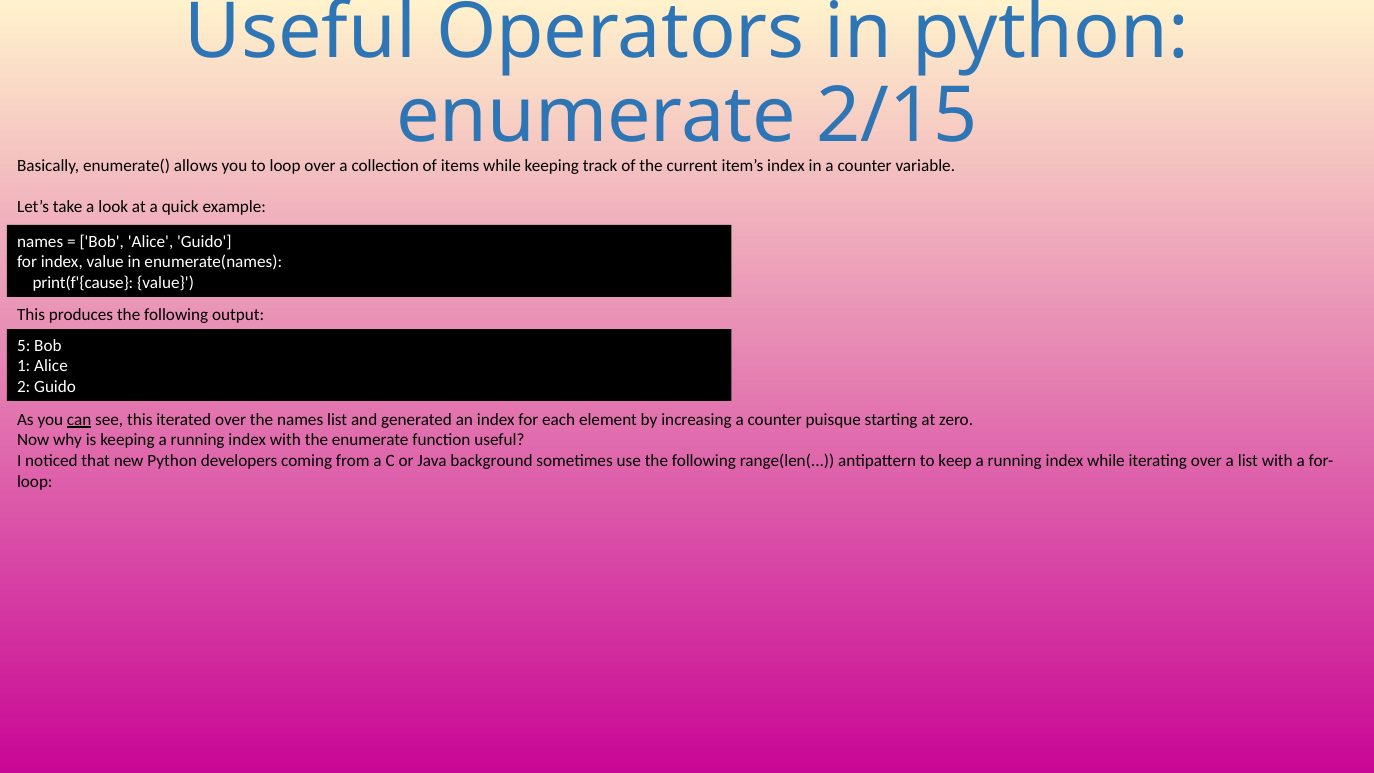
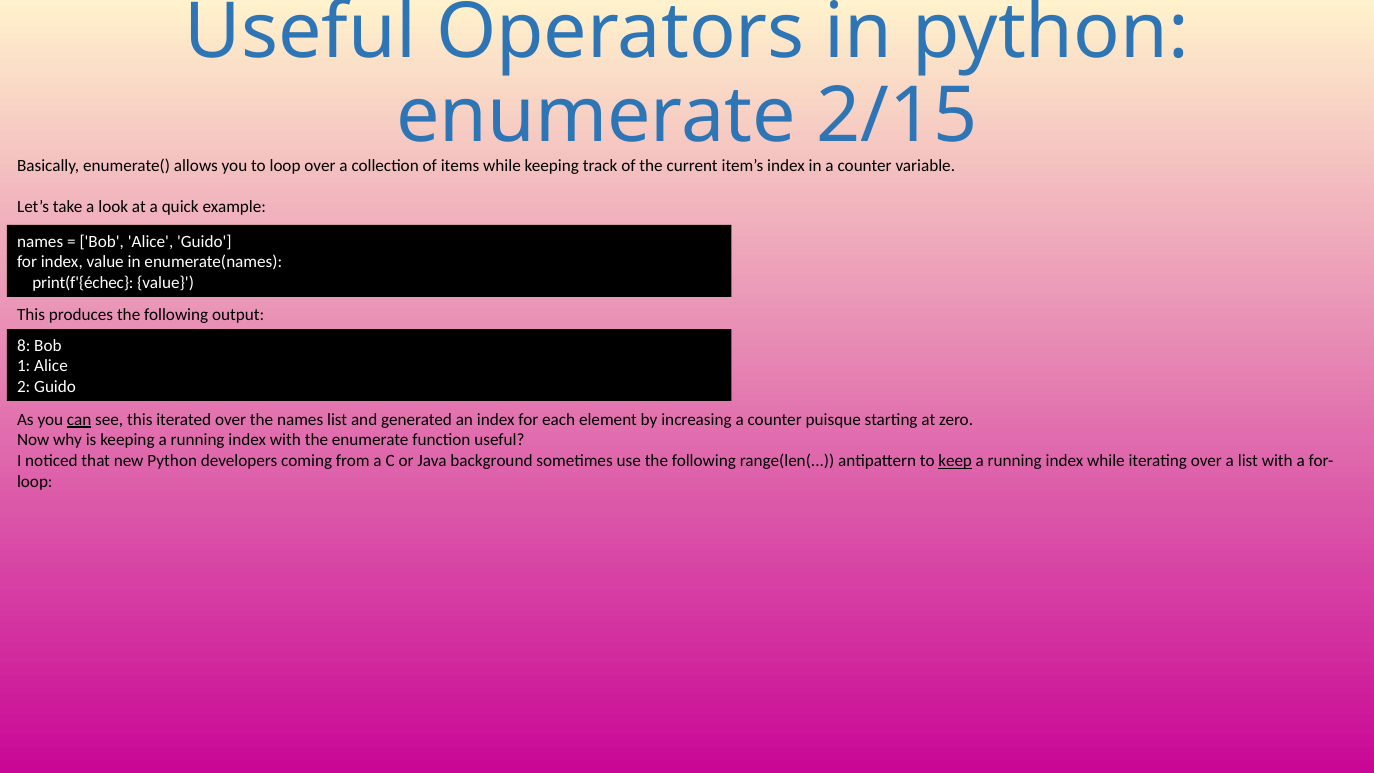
print(f'{cause: print(f'{cause -> print(f'{échec (83, 283)
5: 5 -> 8 (24, 346)
keep underline: none -> present (955, 461)
